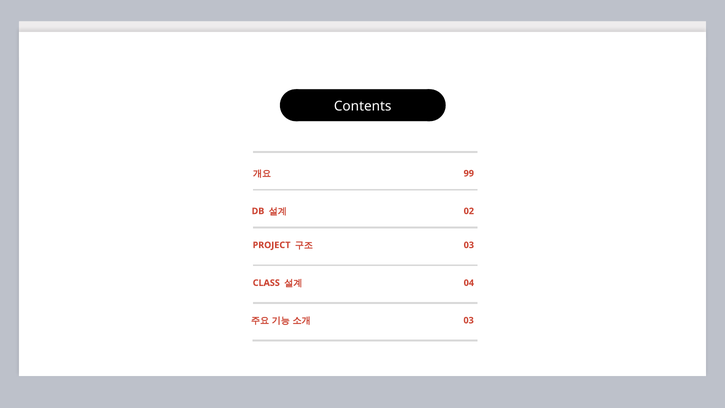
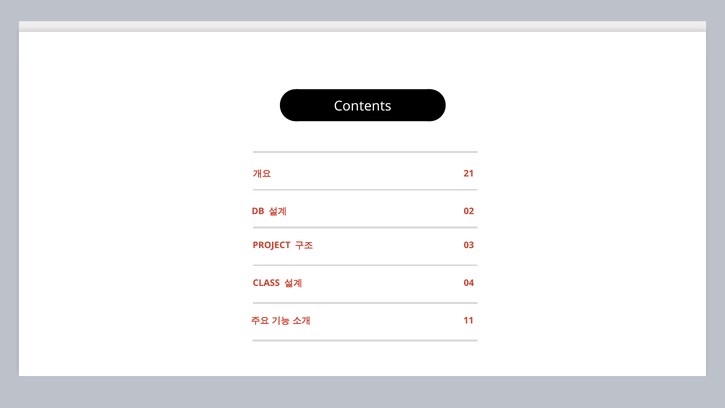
99: 99 -> 21 (469, 173)
03: 03 -> 11 (469, 320)
